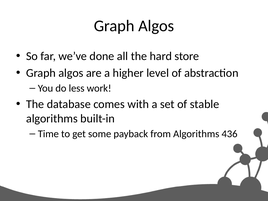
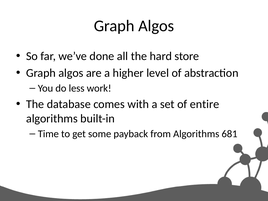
stable: stable -> entire (205, 104)
436: 436 -> 681 (230, 134)
